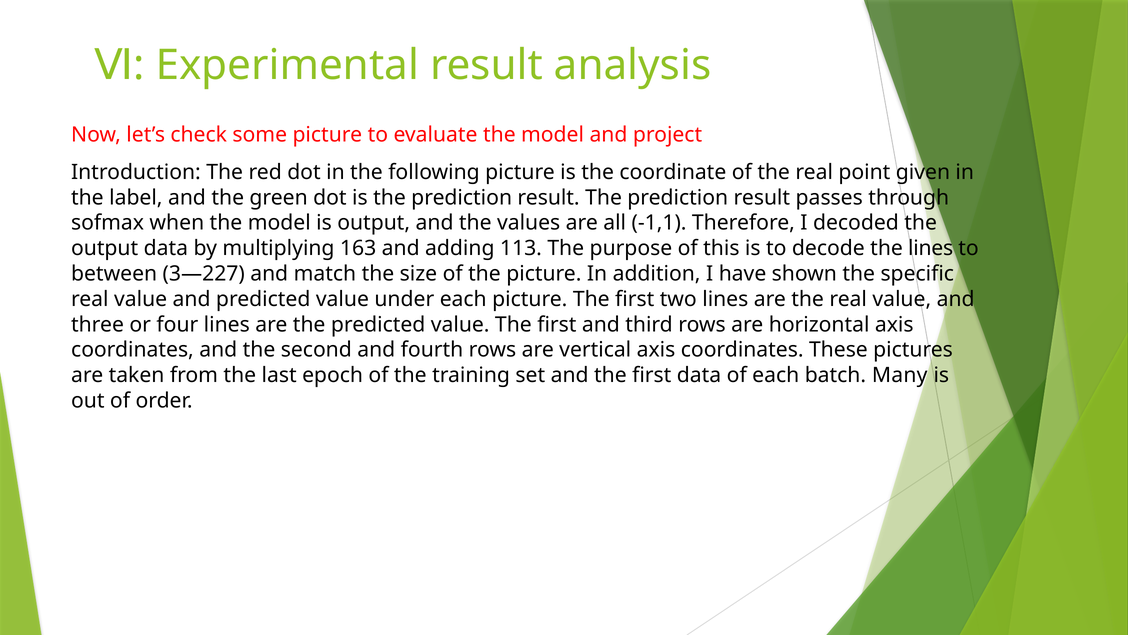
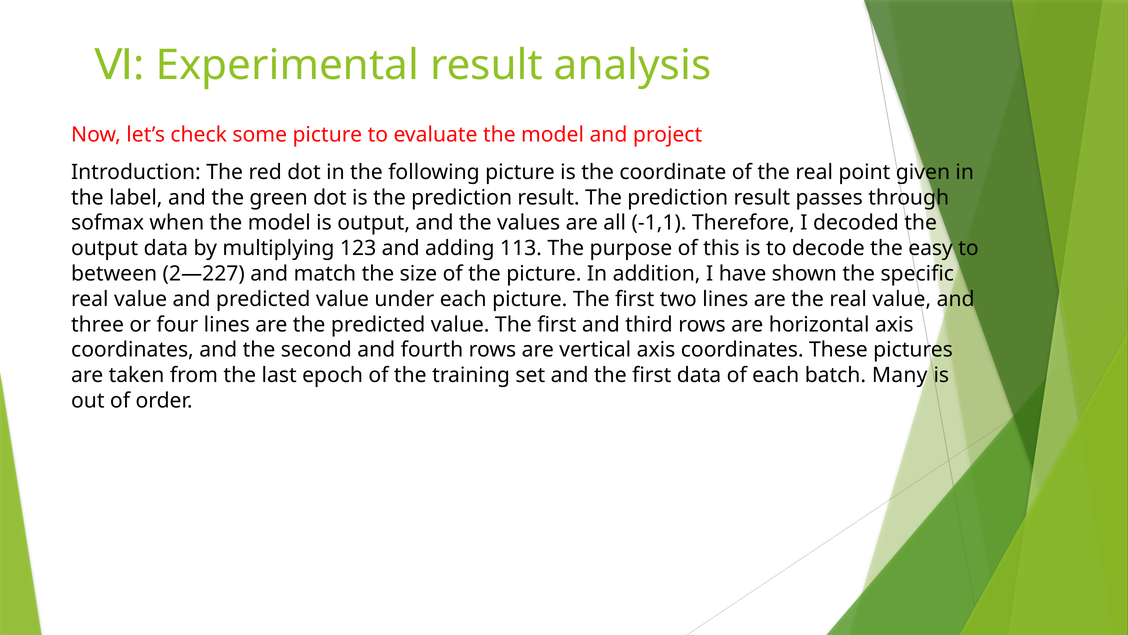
163: 163 -> 123 (358, 248)
the lines: lines -> easy (931, 248)
3—227: 3—227 -> 2—227 (204, 274)
